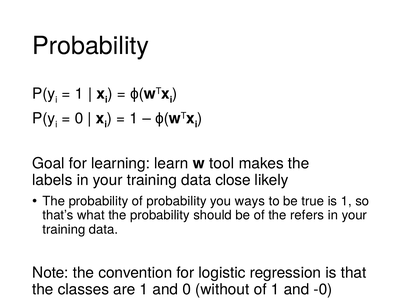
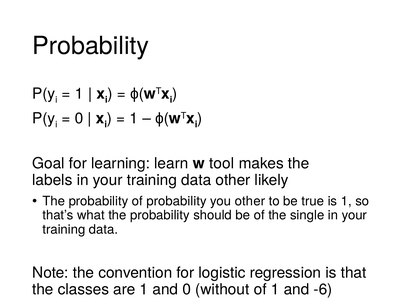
data close: close -> other (233, 180)
you ways: ways -> other (250, 202)
refers: refers -> single (307, 216)
-0: -0 -> -6 (323, 290)
